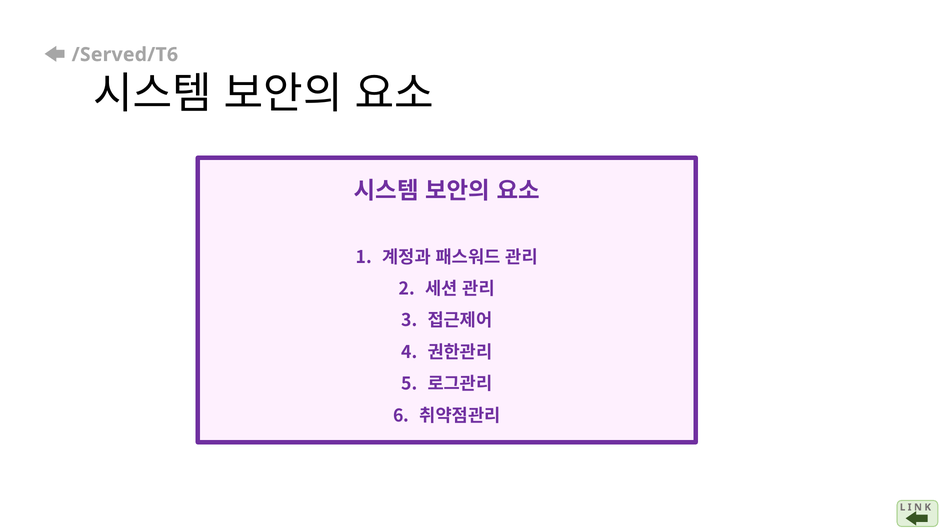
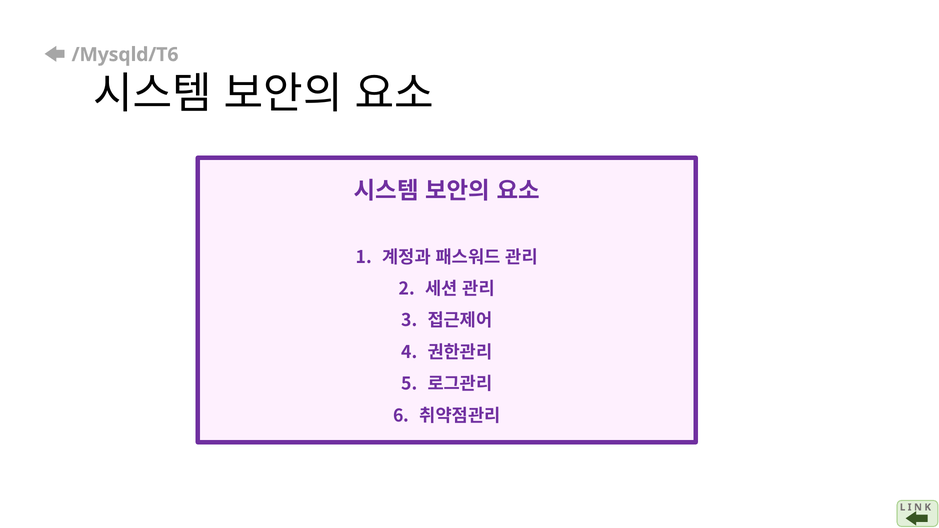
/Served/T6: /Served/T6 -> /Mysqld/T6 (125, 55)
